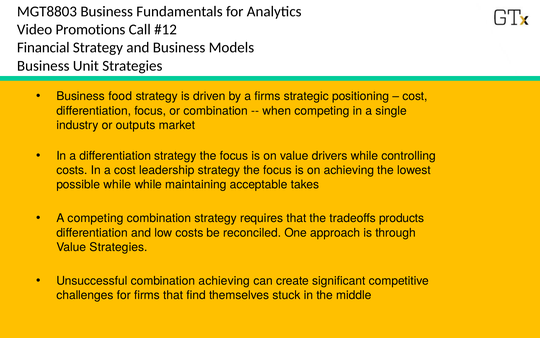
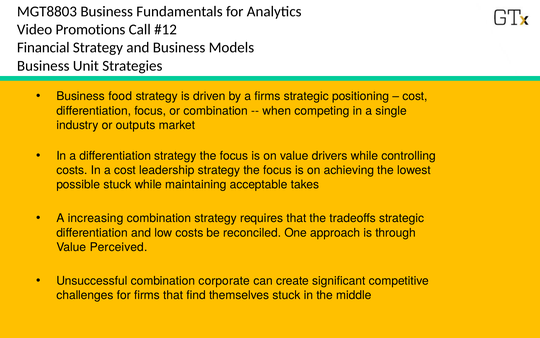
possible while: while -> stuck (117, 184)
A competing: competing -> increasing (96, 218)
tradeoffs products: products -> strategic (402, 218)
Value Strategies: Strategies -> Perceived (119, 247)
combination achieving: achieving -> corporate (224, 280)
